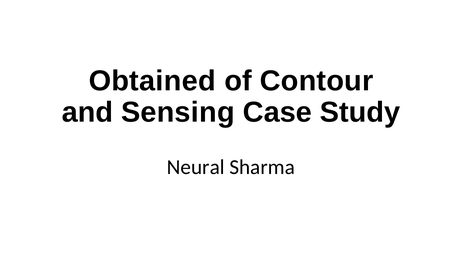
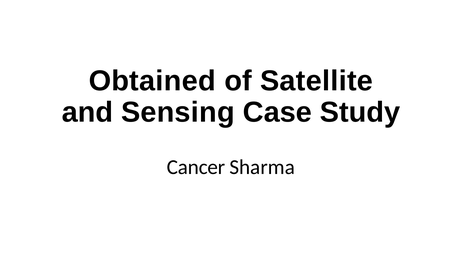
Contour: Contour -> Satellite (317, 81)
Neural: Neural -> Cancer (196, 167)
